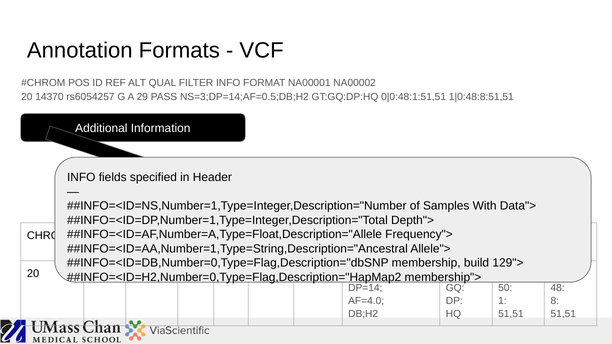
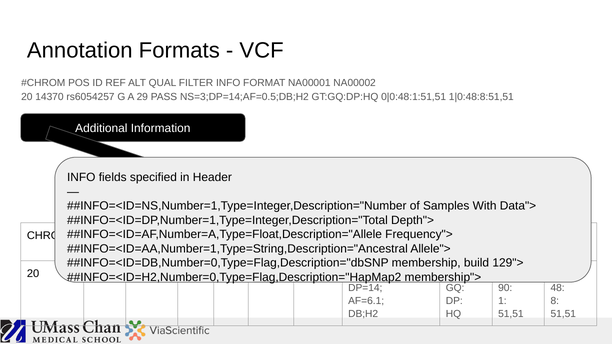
50: 50 -> 90 (505, 288)
AF=4.0: AF=4.0 -> AF=6.1 (366, 301)
